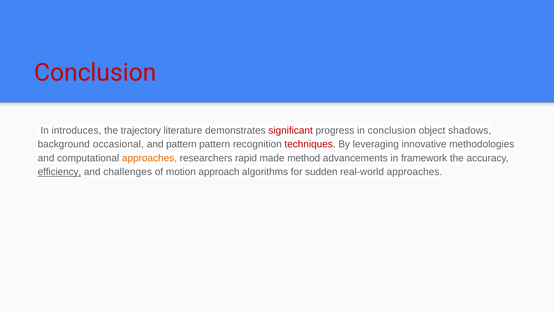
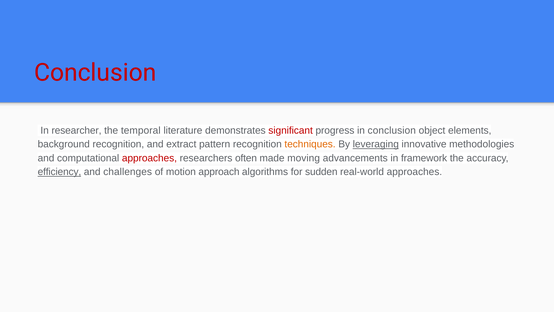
introduces: introduces -> researcher (77, 130)
trajectory: trajectory -> temporal (141, 130)
shadows: shadows -> elements (470, 130)
background occasional: occasional -> recognition (118, 144)
and pattern: pattern -> extract (181, 144)
techniques colour: red -> orange (310, 144)
leveraging underline: none -> present (376, 144)
approaches colour: orange -> red (149, 158)
rapid: rapid -> often (246, 158)
method: method -> moving (304, 158)
